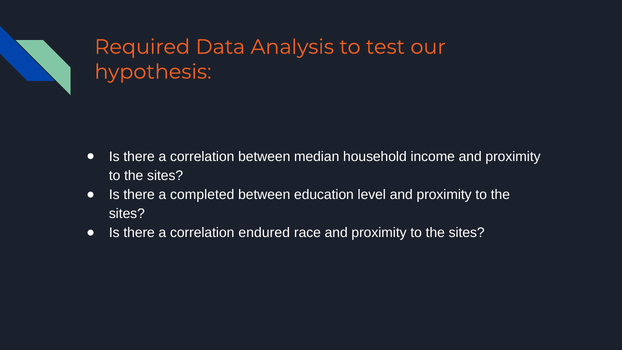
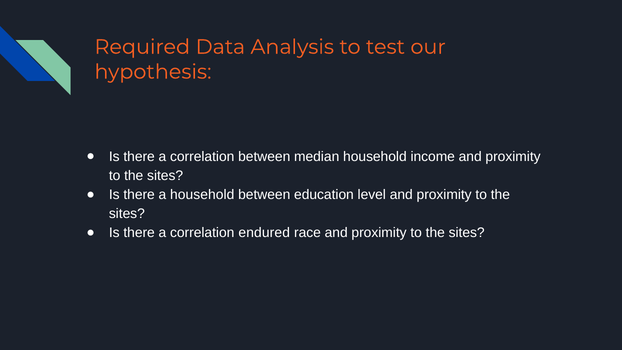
a completed: completed -> household (202, 195)
